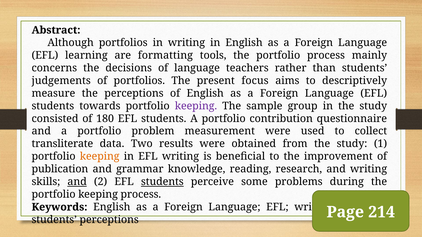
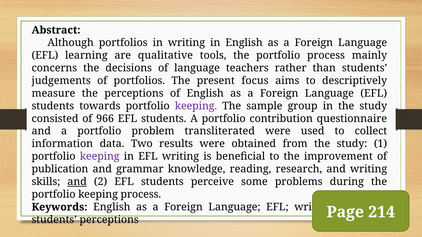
formatting: formatting -> qualitative (165, 55)
180: 180 -> 966 (105, 119)
measurement: measurement -> transliterated (220, 131)
transliterate: transliterate -> information (62, 144)
keeping colour: orange -> purple (100, 157)
students underline: present -> none (162, 182)
